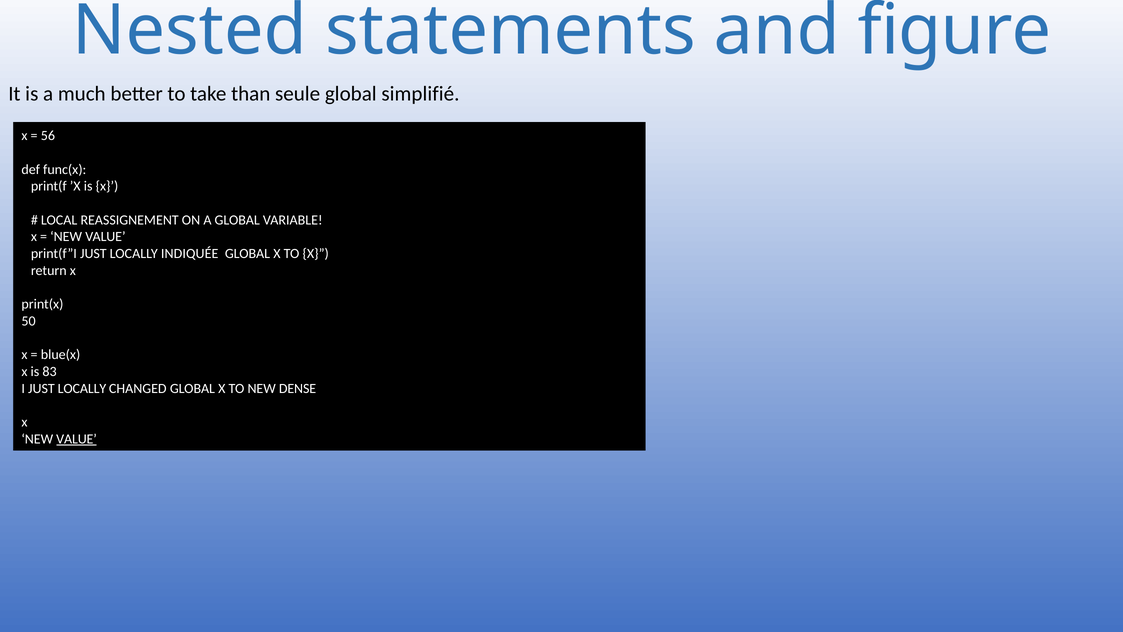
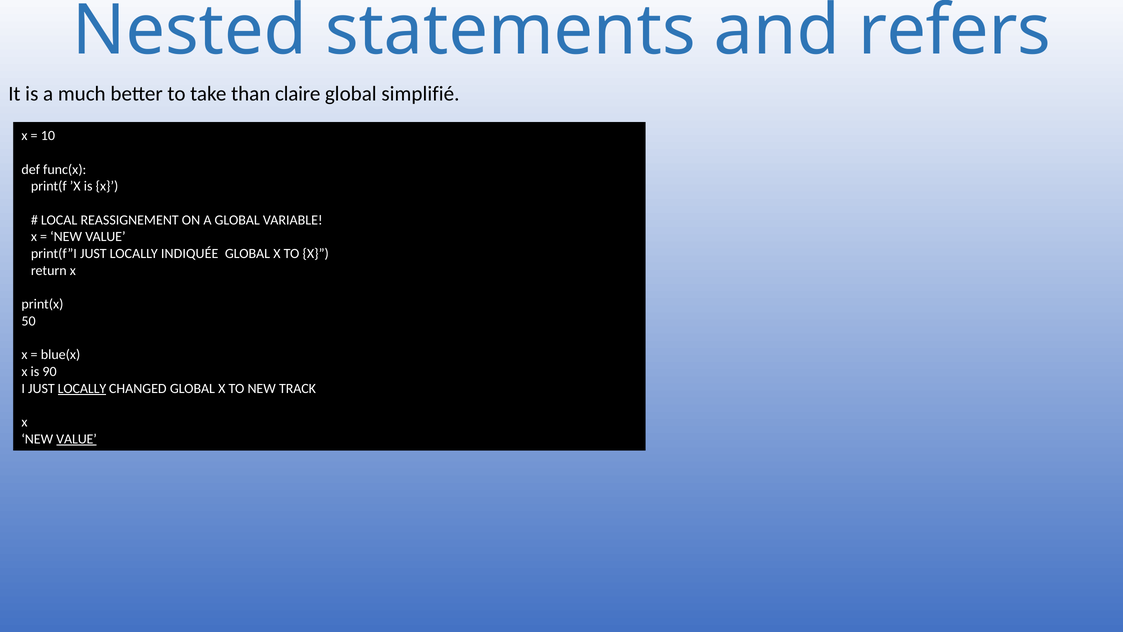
figure: figure -> refers (954, 30)
seule: seule -> claire (298, 94)
56: 56 -> 10 (48, 136)
83: 83 -> 90 (50, 371)
LOCALLY underline: none -> present (82, 388)
DENSE: DENSE -> TRACK (298, 388)
